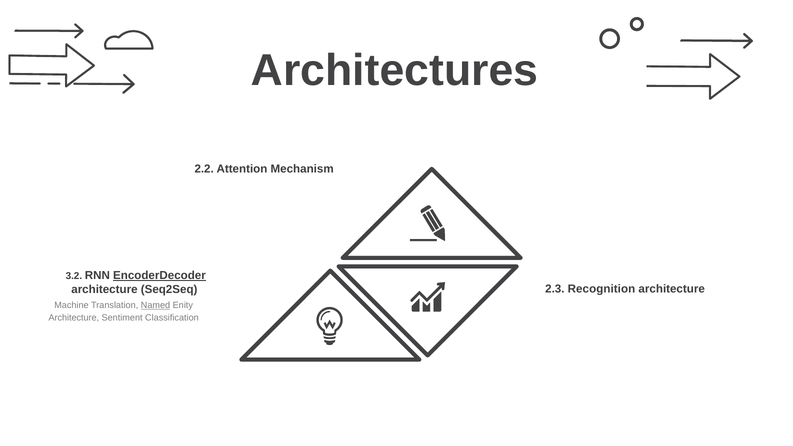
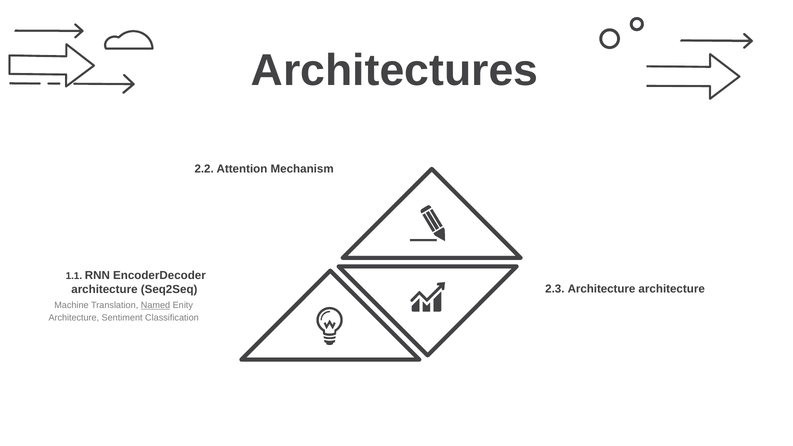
3.2: 3.2 -> 1.1 (74, 276)
EncoderDecoder underline: present -> none (159, 276)
2.3 Recognition: Recognition -> Architecture (602, 289)
